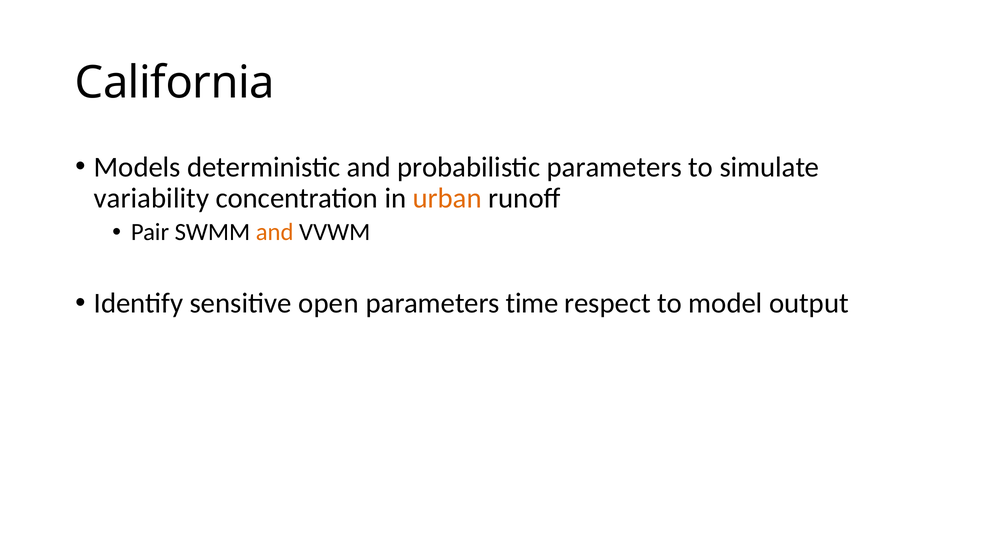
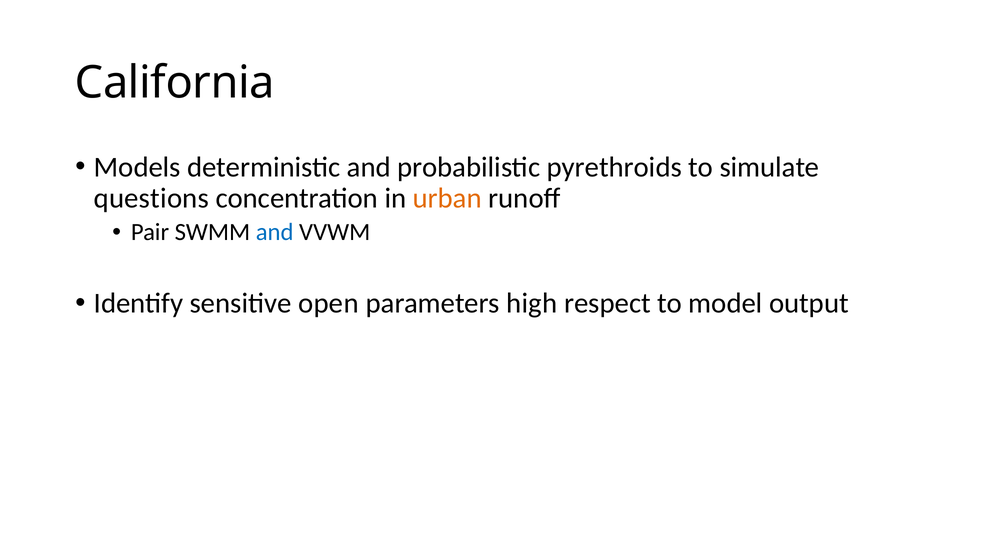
probabilistic parameters: parameters -> pyrethroids (614, 167)
variability: variability -> questions (151, 198)
and colour: orange -> blue (275, 232)
time: time -> high (532, 303)
